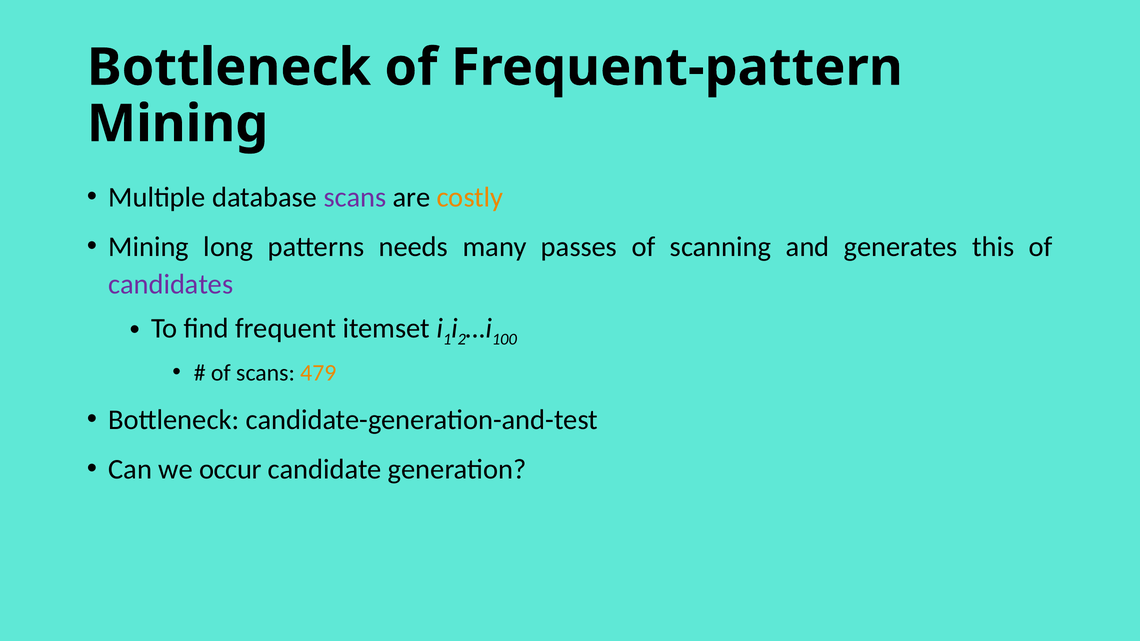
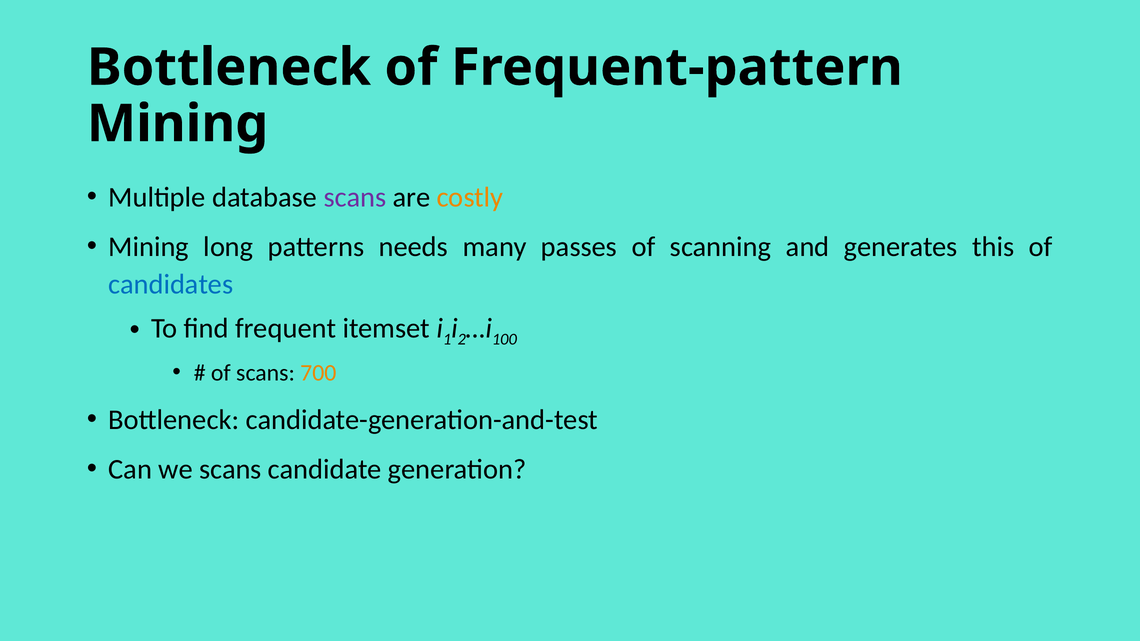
candidates colour: purple -> blue (171, 285)
479: 479 -> 700 (318, 373)
we occur: occur -> scans (230, 469)
